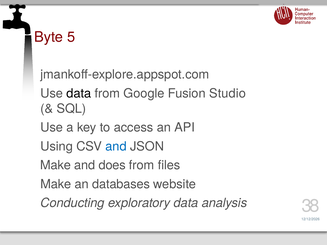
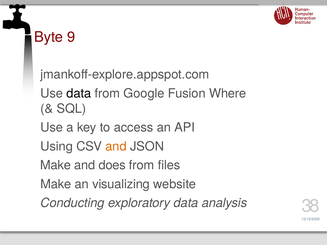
5: 5 -> 9 (71, 37)
Studio: Studio -> Where (228, 93)
and colour: blue -> orange (116, 147)
databases: databases -> visualizing (121, 184)
